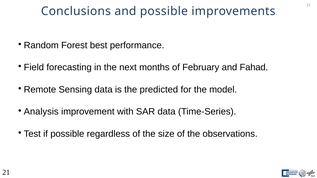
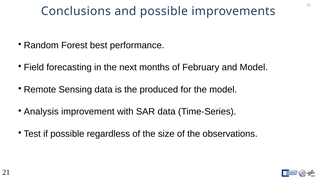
and Fahad: Fahad -> Model (254, 67)
predicted: predicted -> produced (159, 90)
